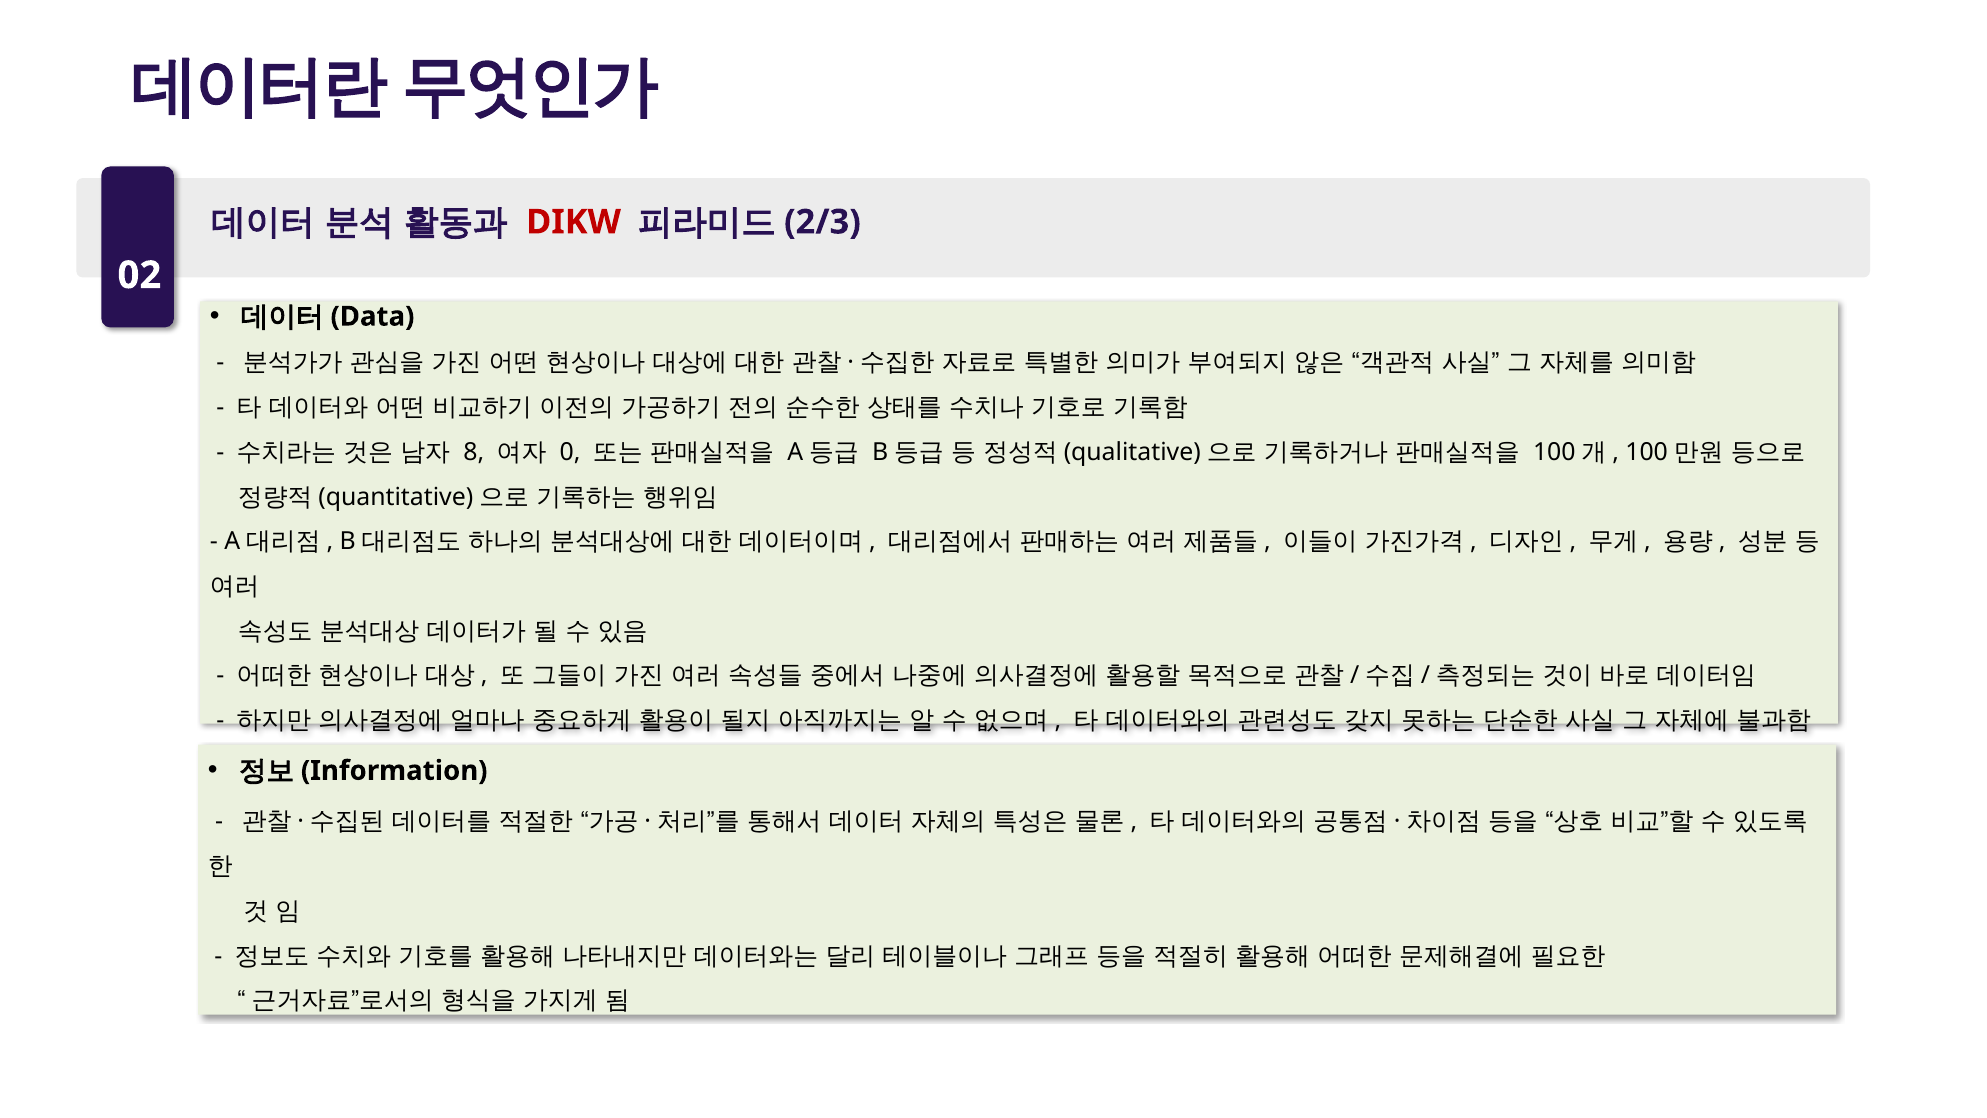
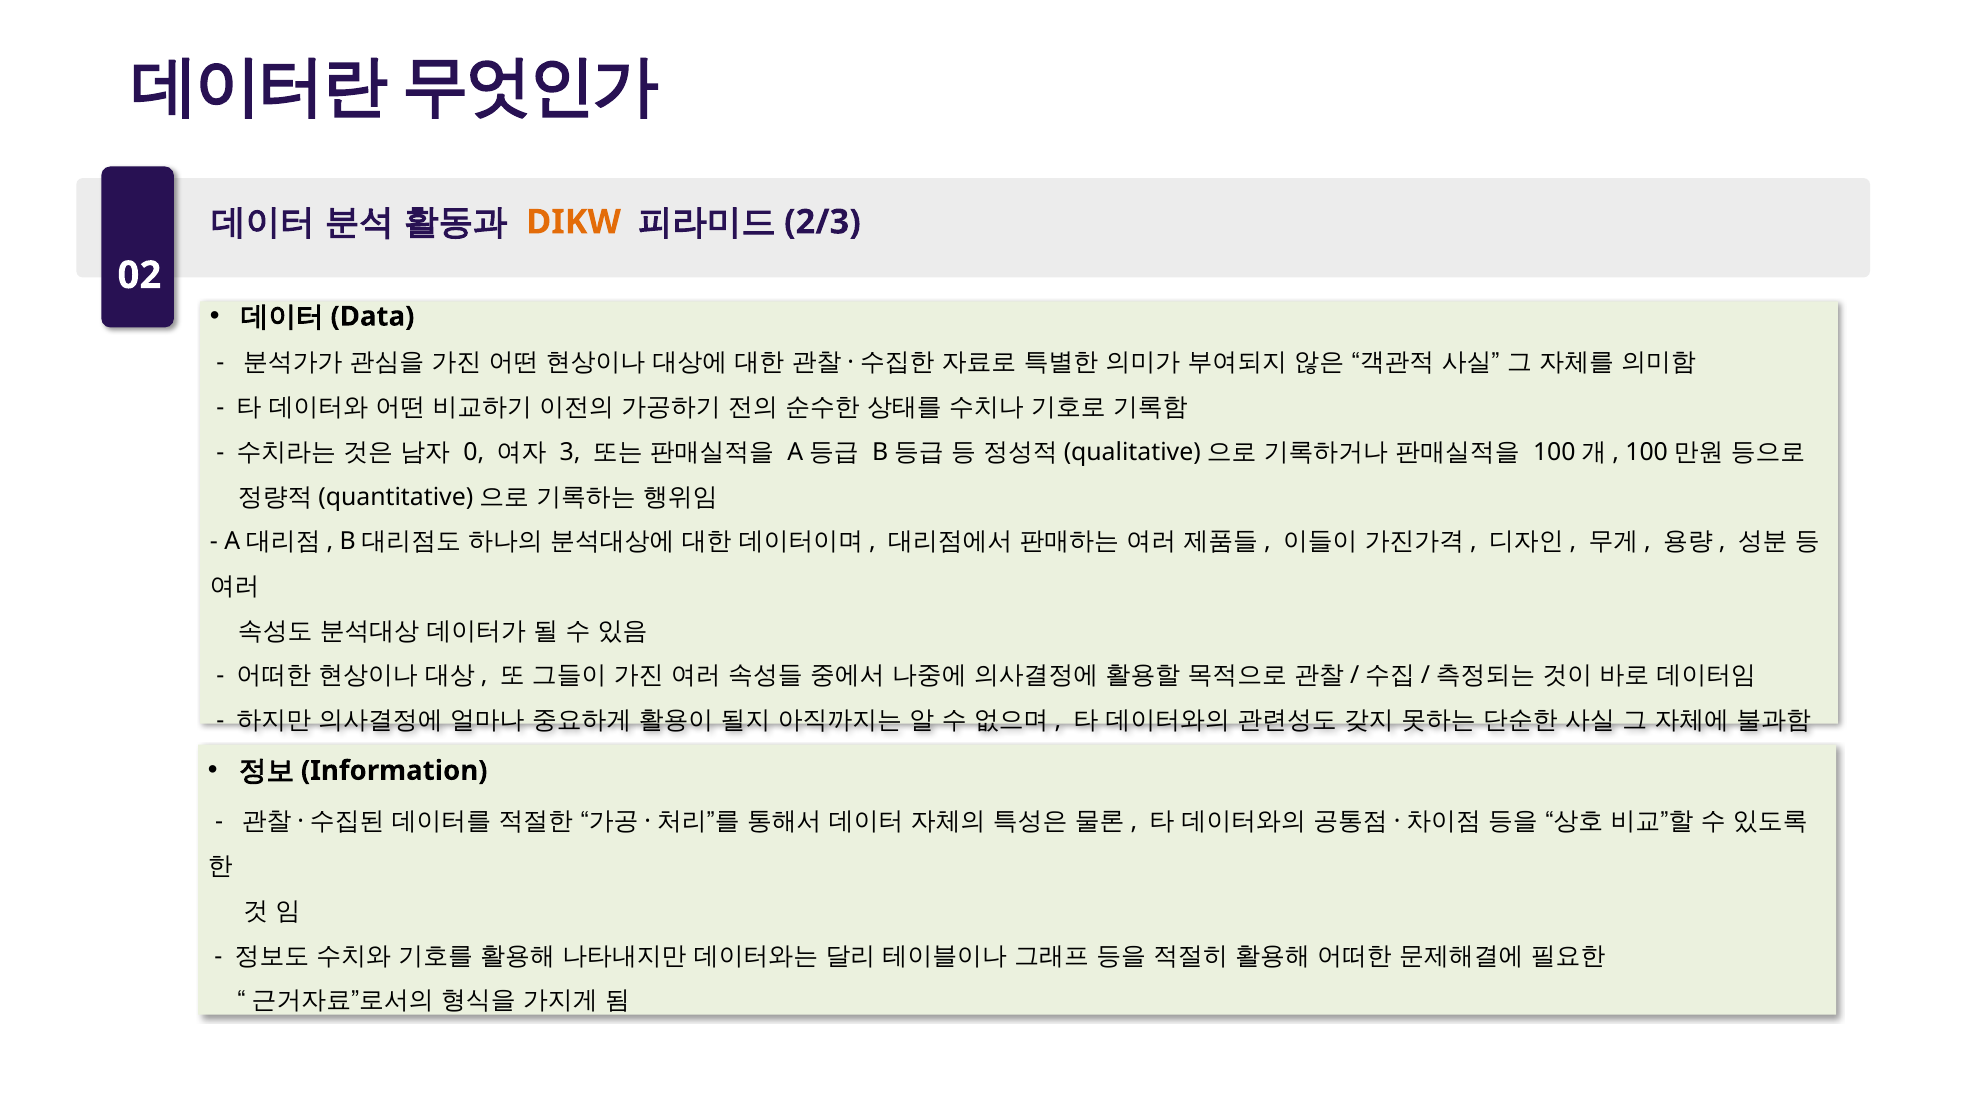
DIKW colour: red -> orange (574, 222)
8: 8 -> 0 (474, 452)
0: 0 -> 3 (570, 452)
